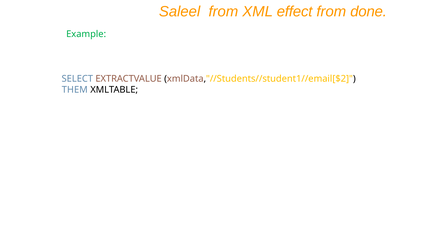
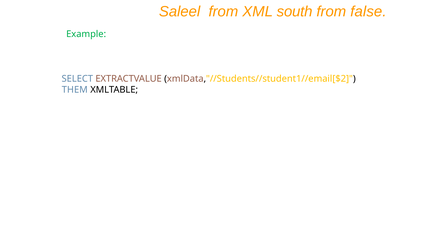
effect: effect -> south (295, 12)
done: done -> false (368, 12)
